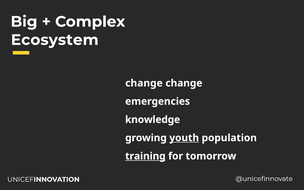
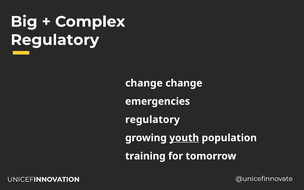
Ecosystem: Ecosystem -> Regulatory (55, 40)
knowledge: knowledge -> regulatory (152, 120)
training underline: present -> none (145, 156)
